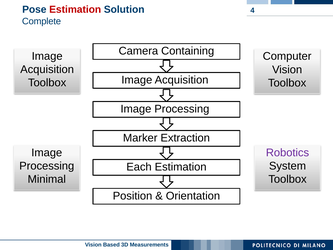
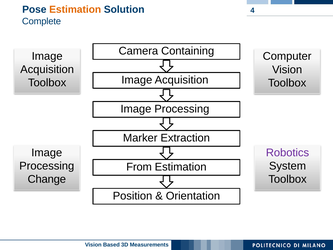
Estimation colour: red -> orange (75, 10)
Each: Each -> From (139, 167)
Minimal: Minimal -> Change (47, 179)
